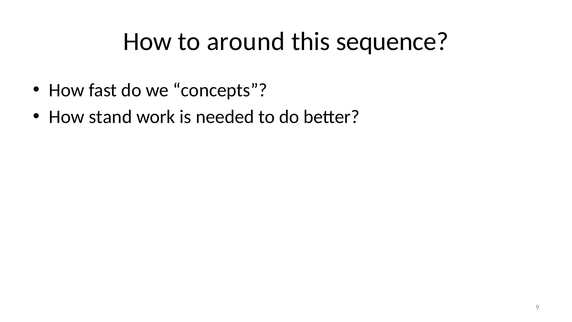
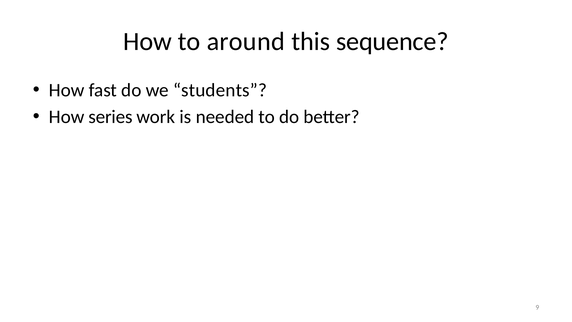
concepts: concepts -> students (220, 90)
stand: stand -> series (111, 117)
